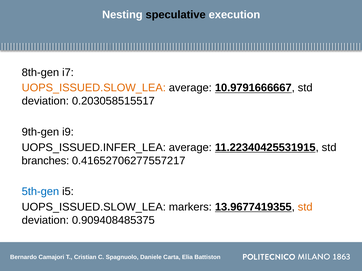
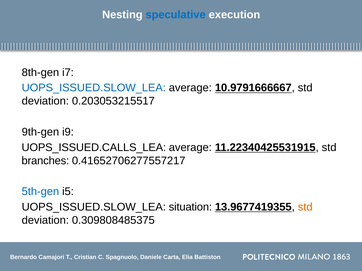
speculative colour: black -> blue (176, 15)
UOPS_ISSUED.SLOW_LEA colour: orange -> blue (94, 88)
0.203058515517: 0.203058515517 -> 0.203053215517 (113, 101)
UOPS_ISSUED.INFER_LEA: UOPS_ISSUED.INFER_LEA -> UOPS_ISSUED.CALLS_LEA (94, 148)
markers: markers -> situation (190, 207)
0.909408485375: 0.909408485375 -> 0.309808485375 (113, 221)
